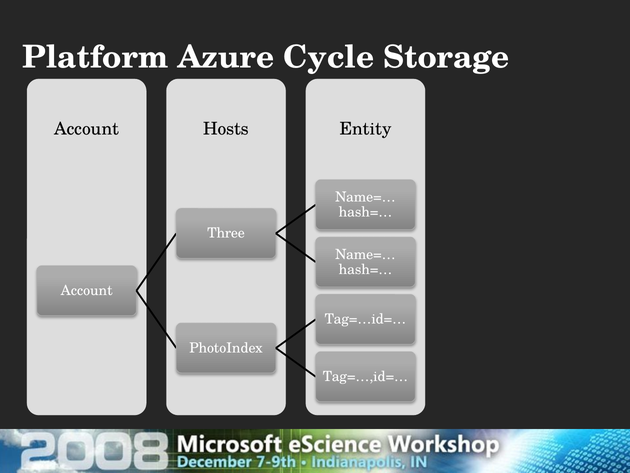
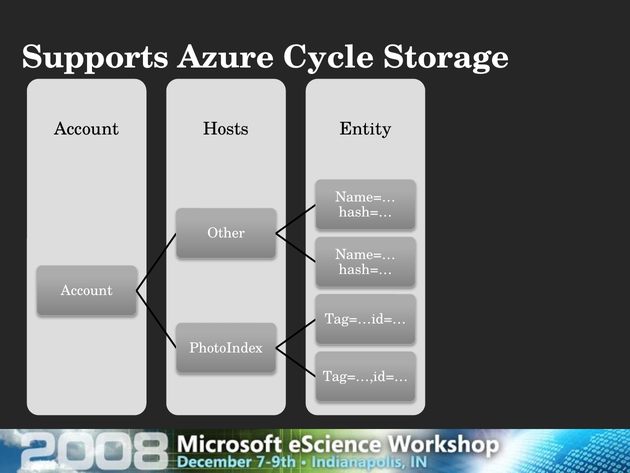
Platform: Platform -> Supports (95, 57)
Three: Three -> Other (226, 233)
